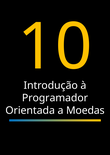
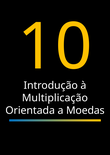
Programador: Programador -> Multiplicação (55, 98)
